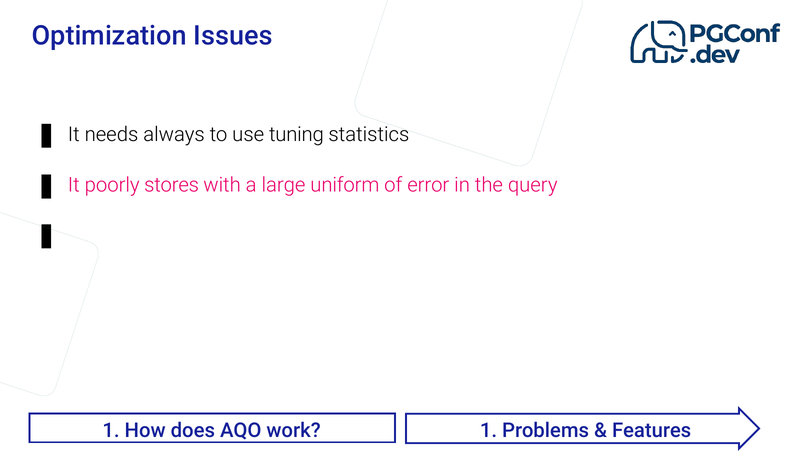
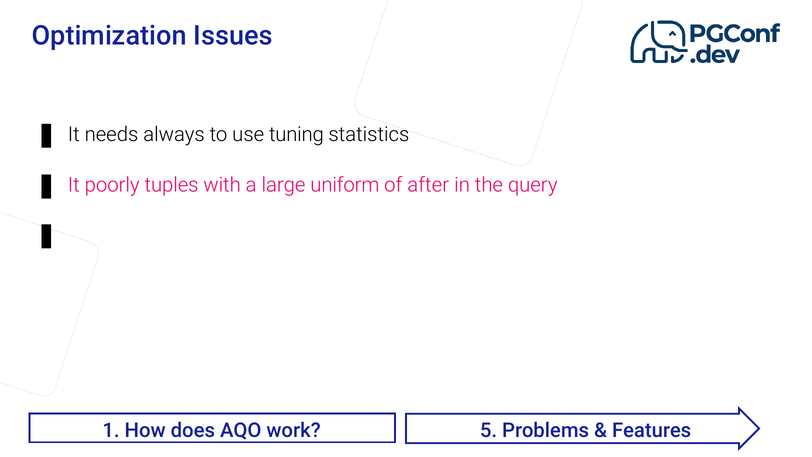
stores: stores -> tuples (172, 185)
error: error -> after (428, 185)
work 1: 1 -> 5 (488, 430)
